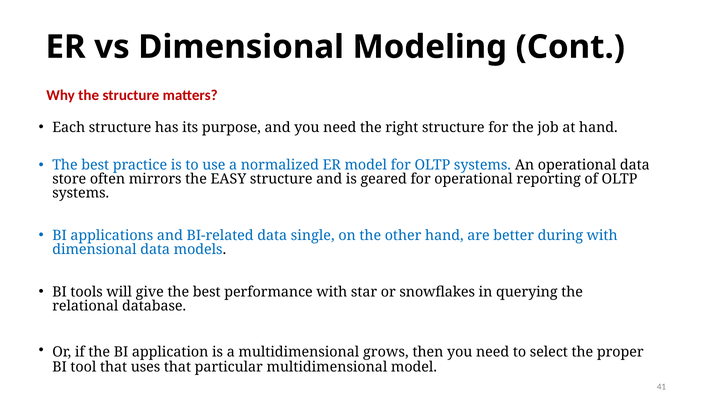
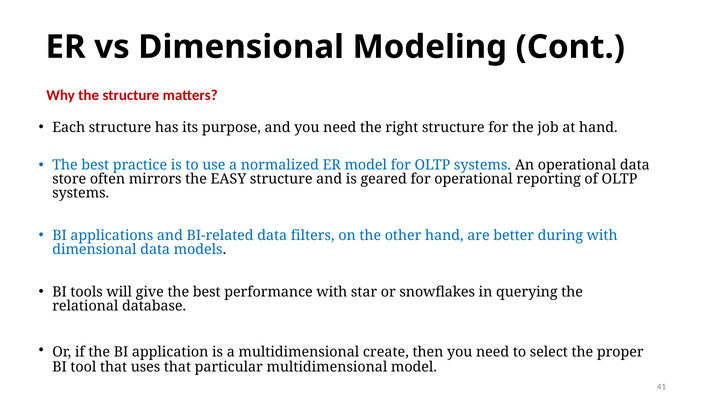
single: single -> filters (313, 236)
grows: grows -> create (386, 352)
